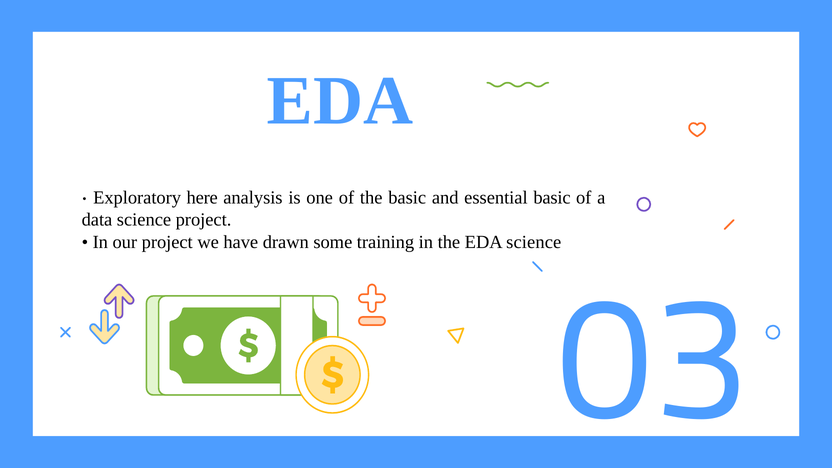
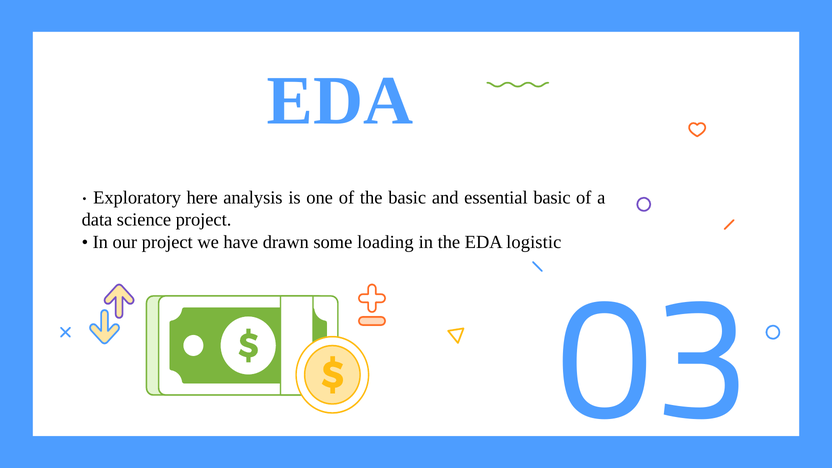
training: training -> loading (385, 242)
EDA science: science -> logistic (534, 242)
